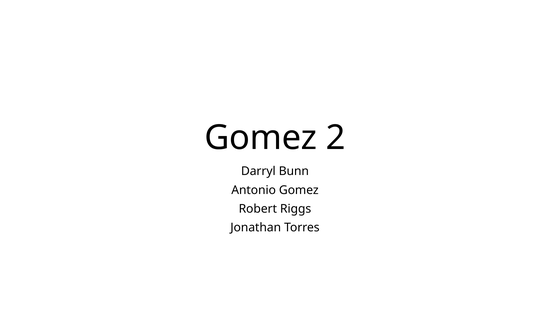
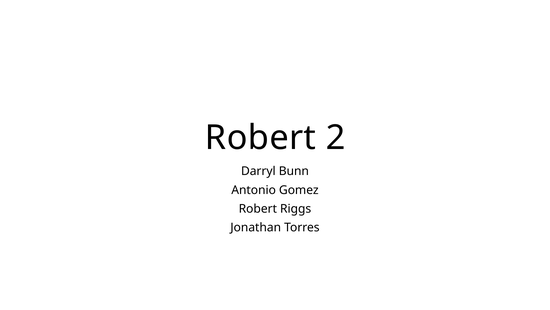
Gomez: Gomez -> Robert (261, 137)
